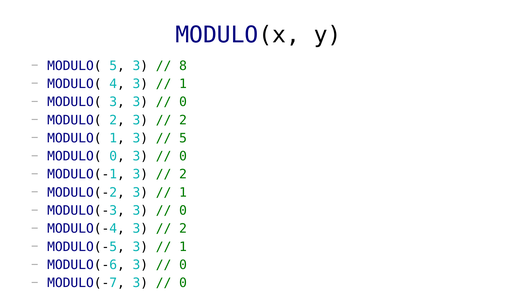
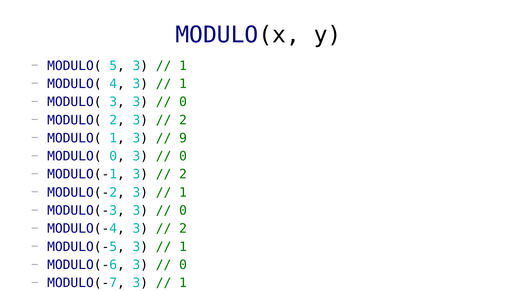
8: 8 -> 1 (183, 66)
5: 5 -> 9 (183, 138)
0: 0 -> 1 (183, 283)
